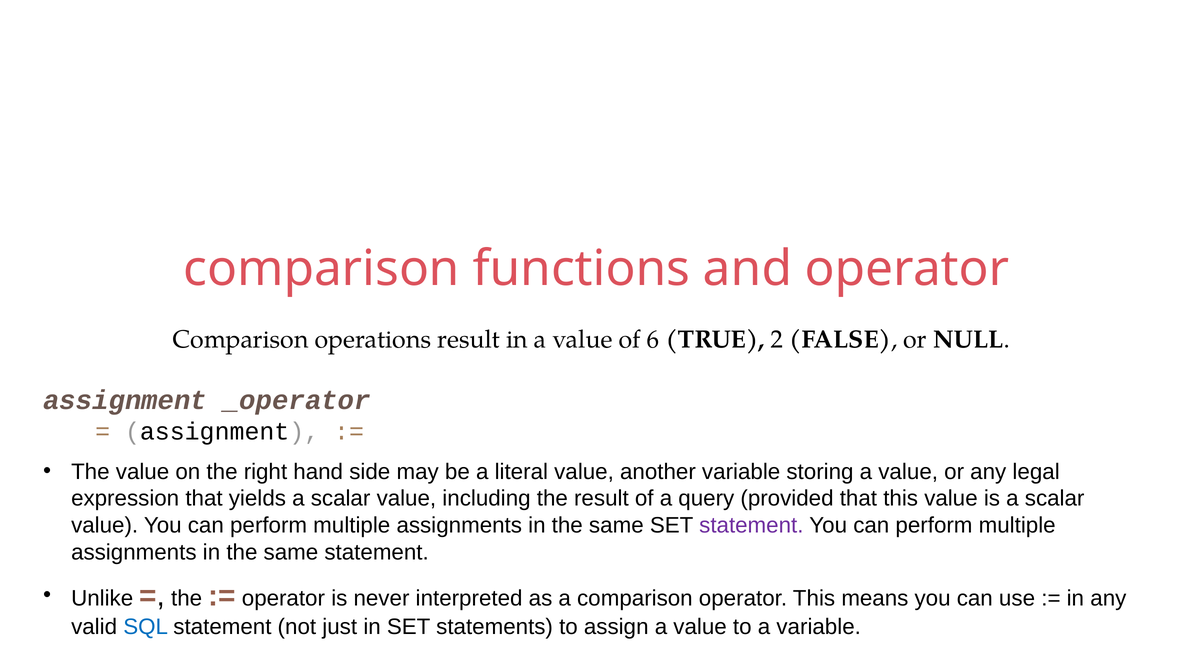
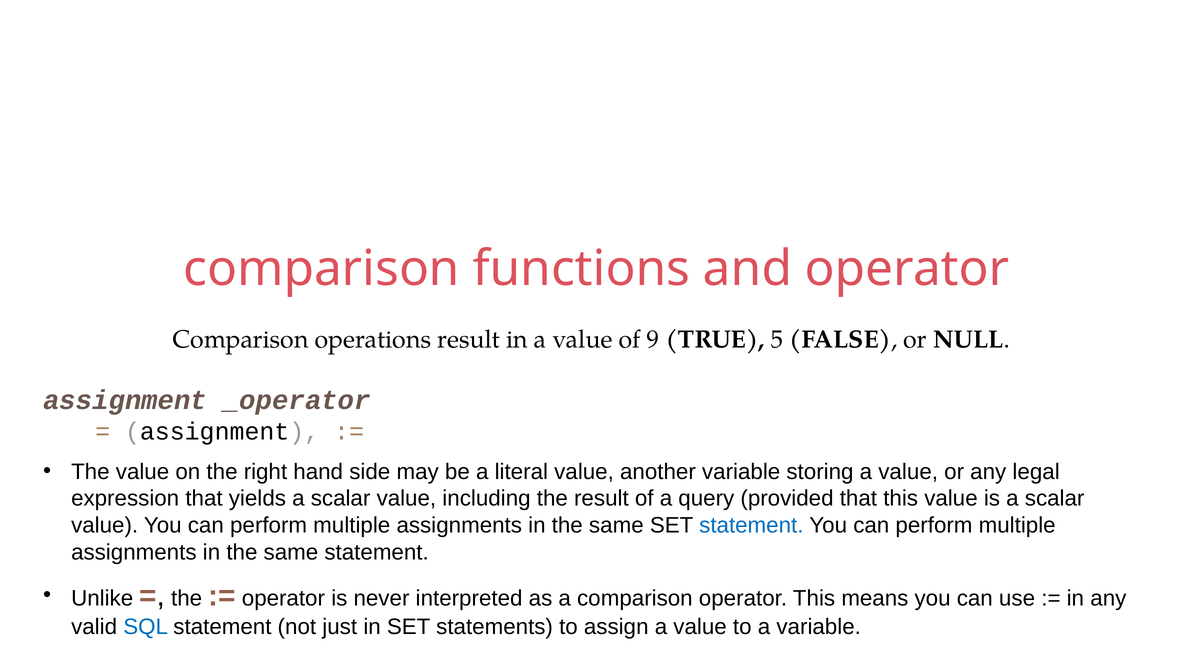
6: 6 -> 9 (653, 339)
2: 2 -> 5 (777, 339)
statement colour: purple -> blue (751, 525)
